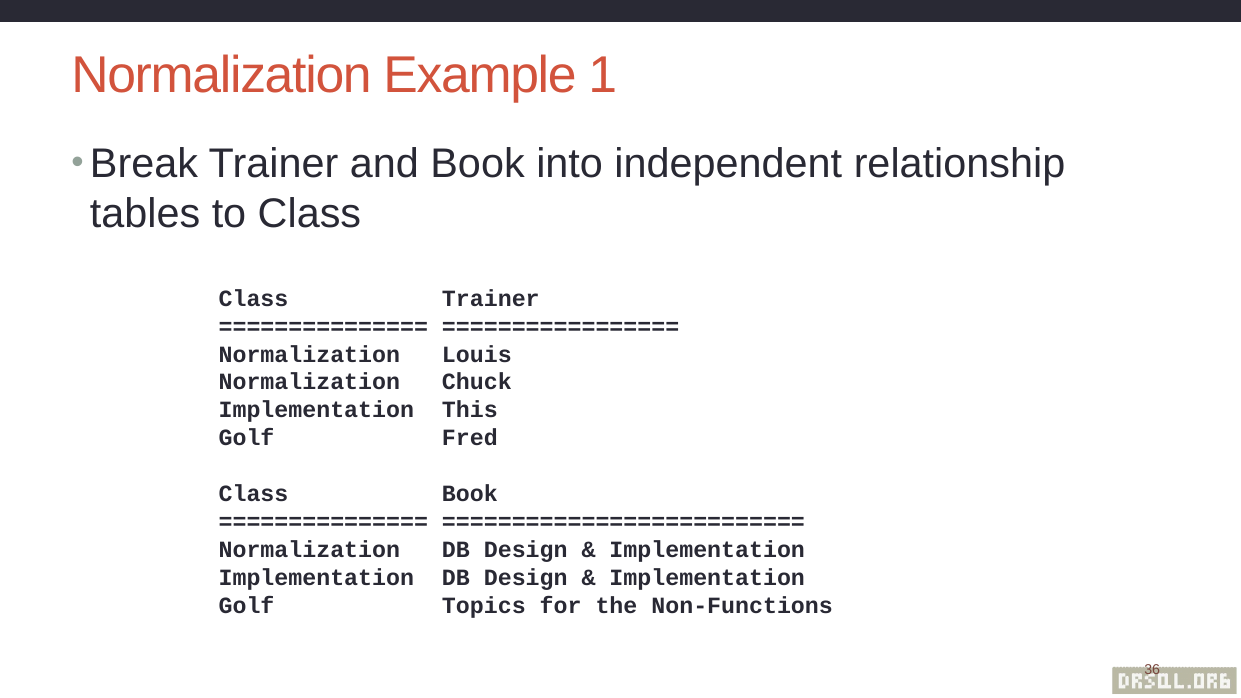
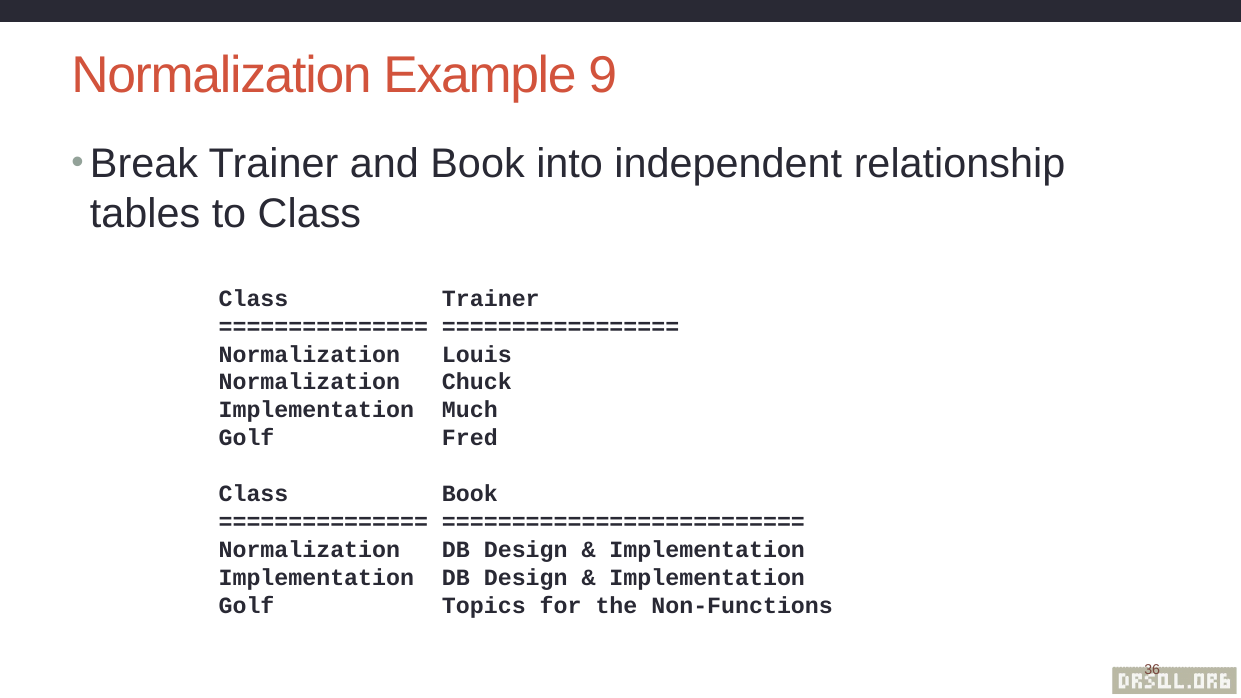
1: 1 -> 9 (603, 76)
This: This -> Much (470, 410)
